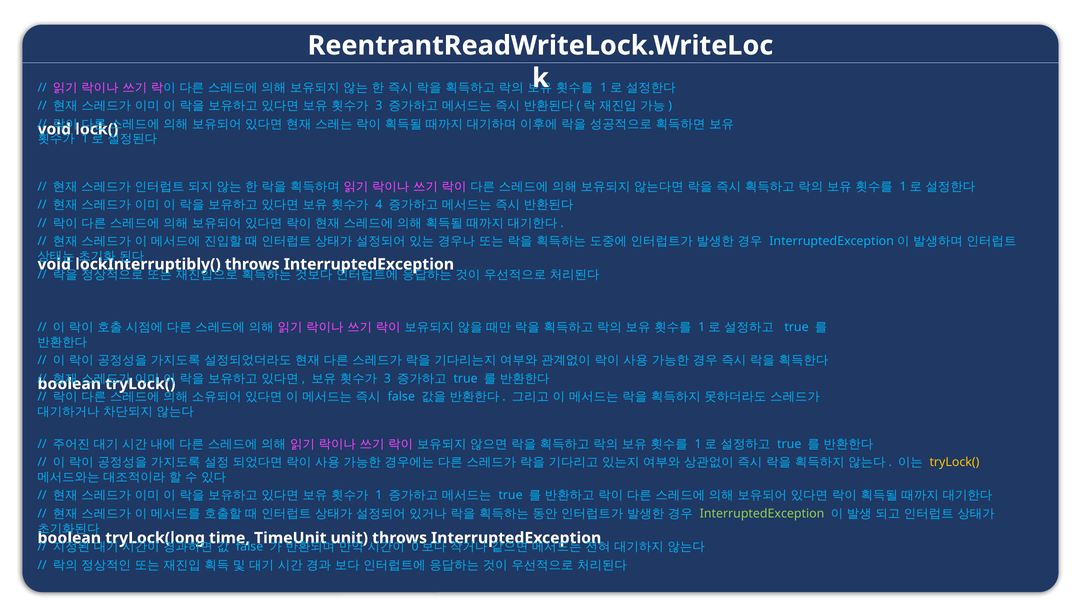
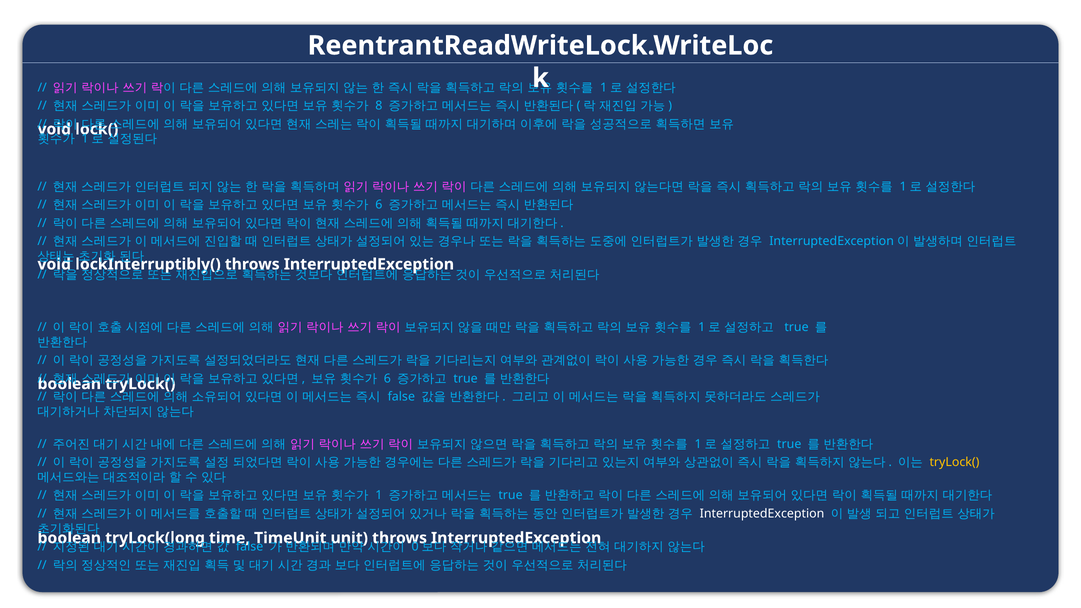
3: 3 -> 8 (379, 106)
4: 4 -> 6 (379, 205)
3: 3 -> 6 (387, 378)
InterruptedException colour: light green -> white (762, 514)
